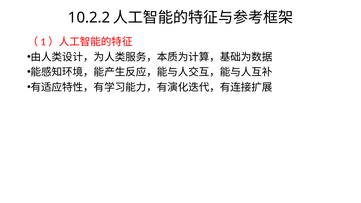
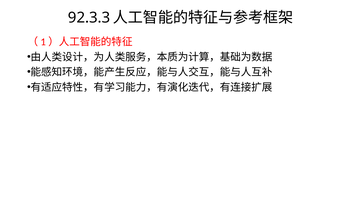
10.2.2: 10.2.2 -> 92.3.3 (89, 18)
